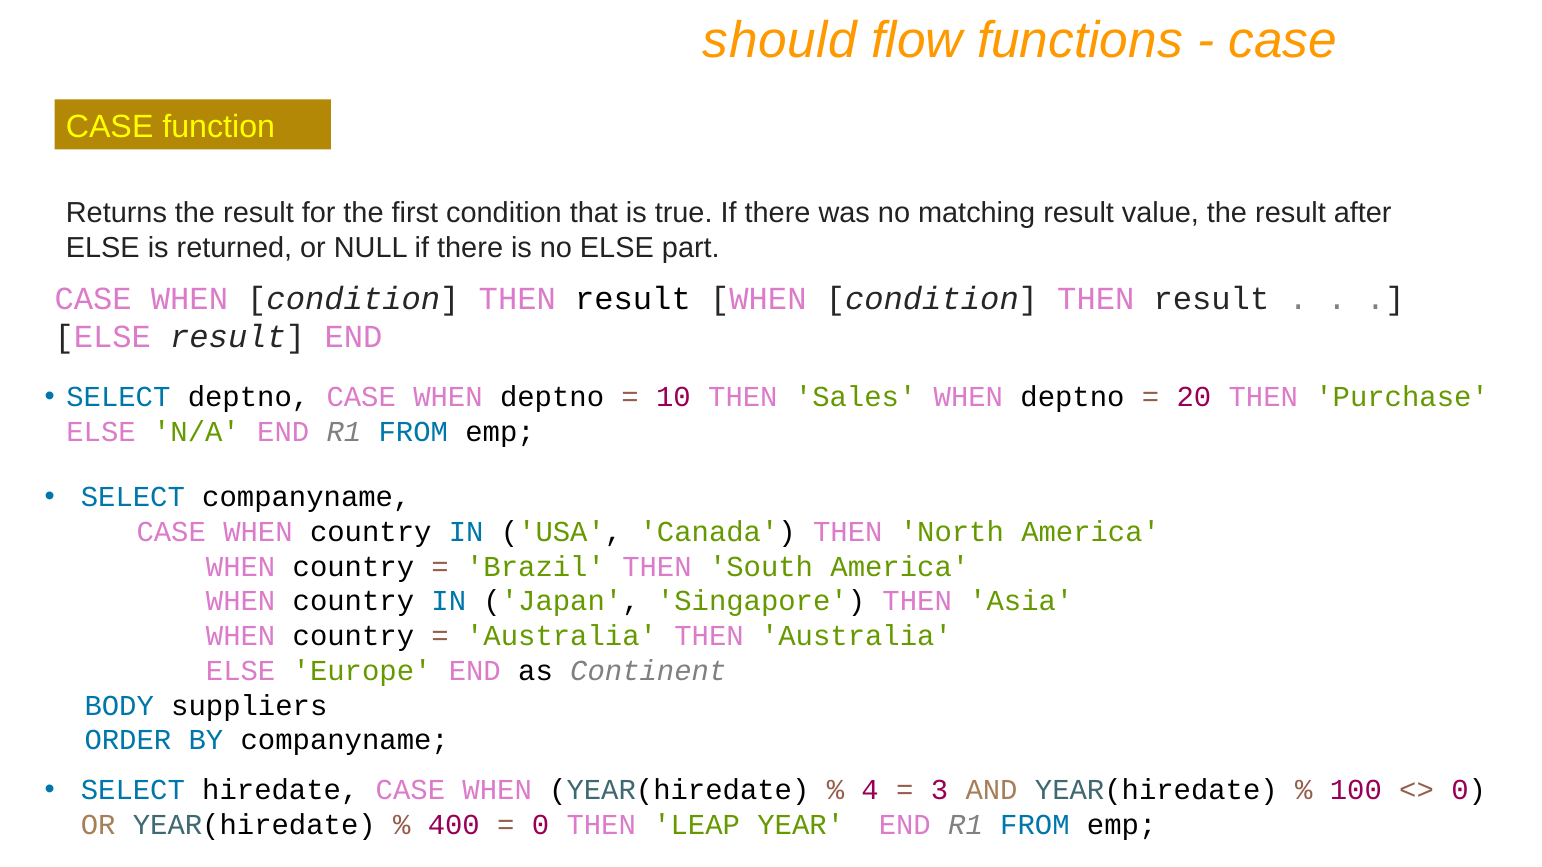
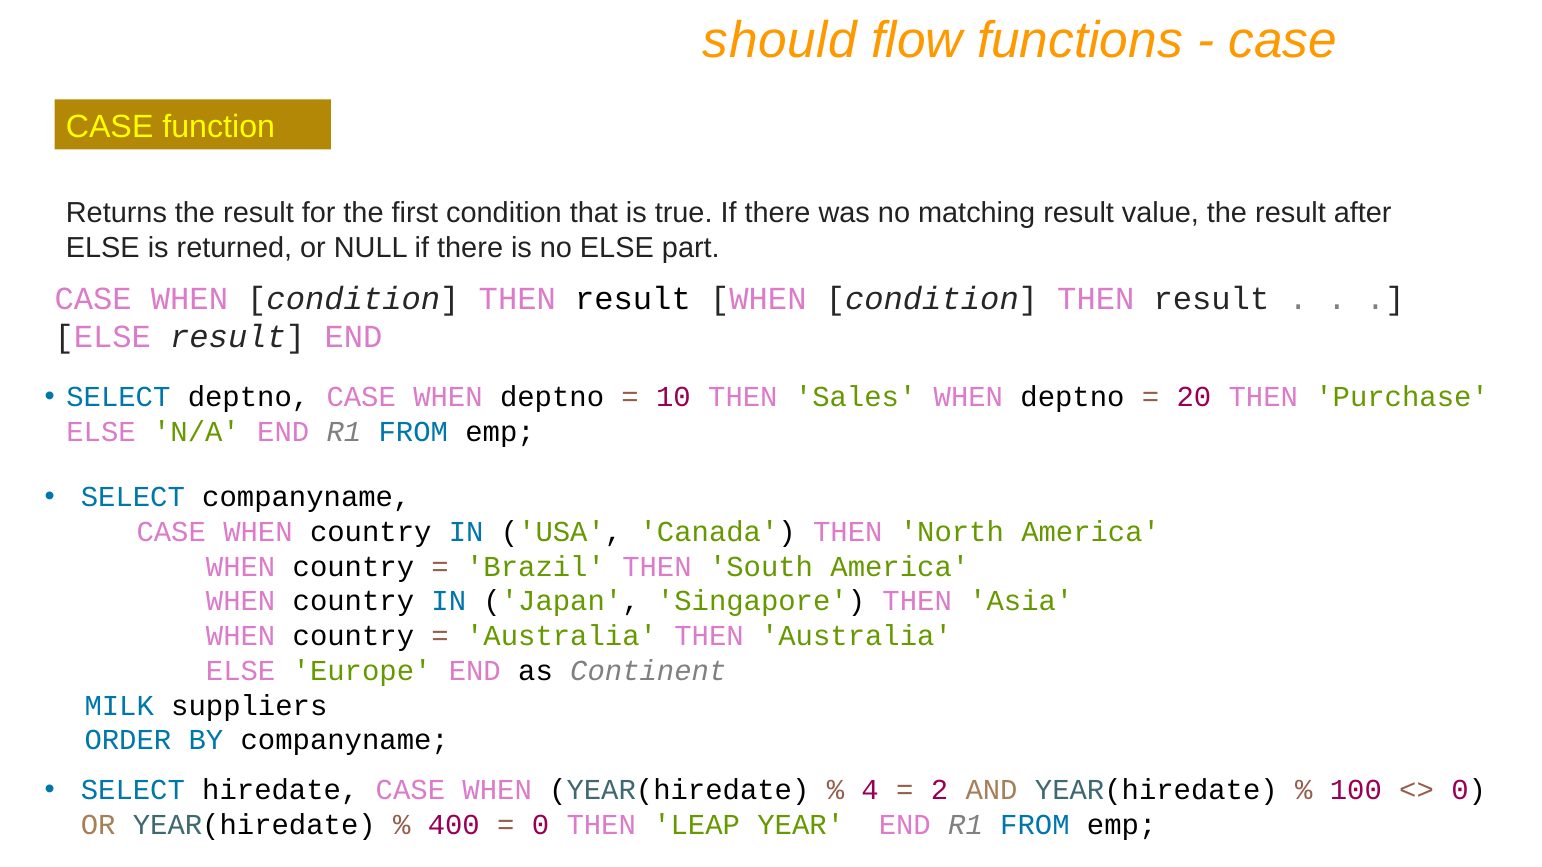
BODY: BODY -> MILK (119, 706)
3: 3 -> 2 (940, 791)
